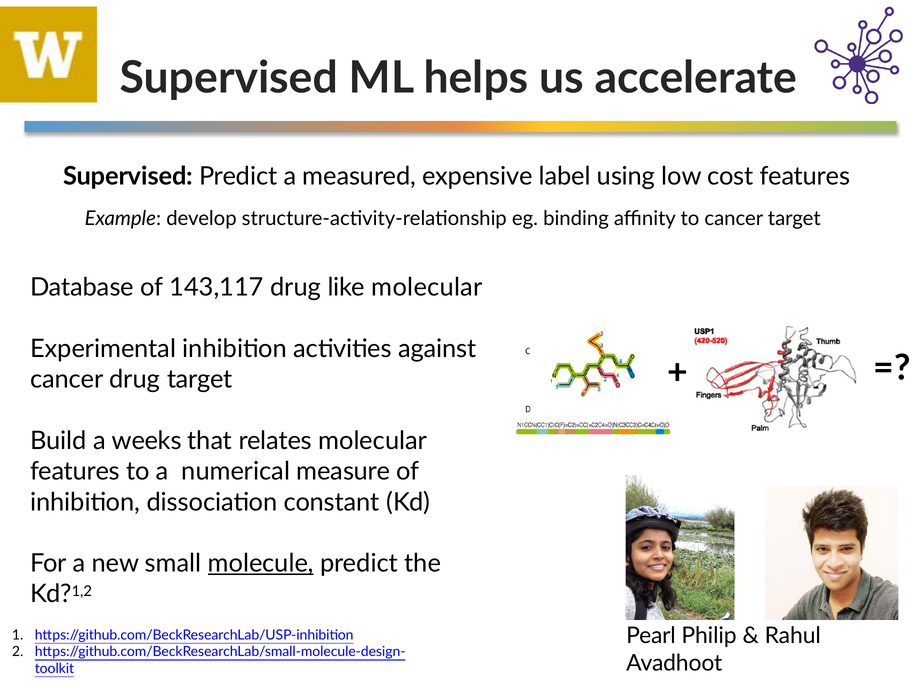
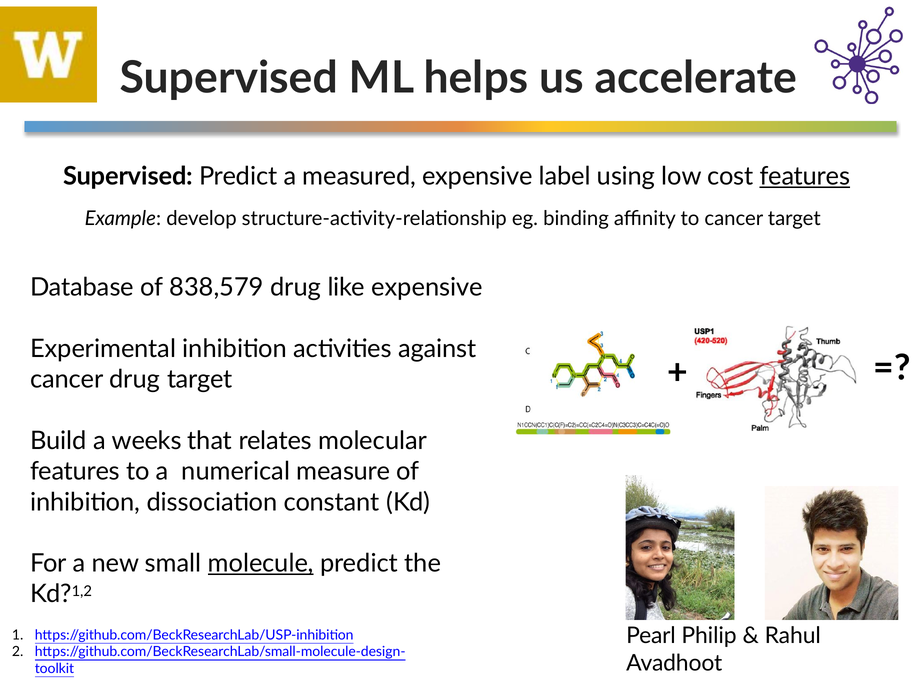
features underline: none -> present (805, 176)
143,117: 143,117 -> 838,579 (217, 288)
like molecular: molecular -> expensive (427, 288)
